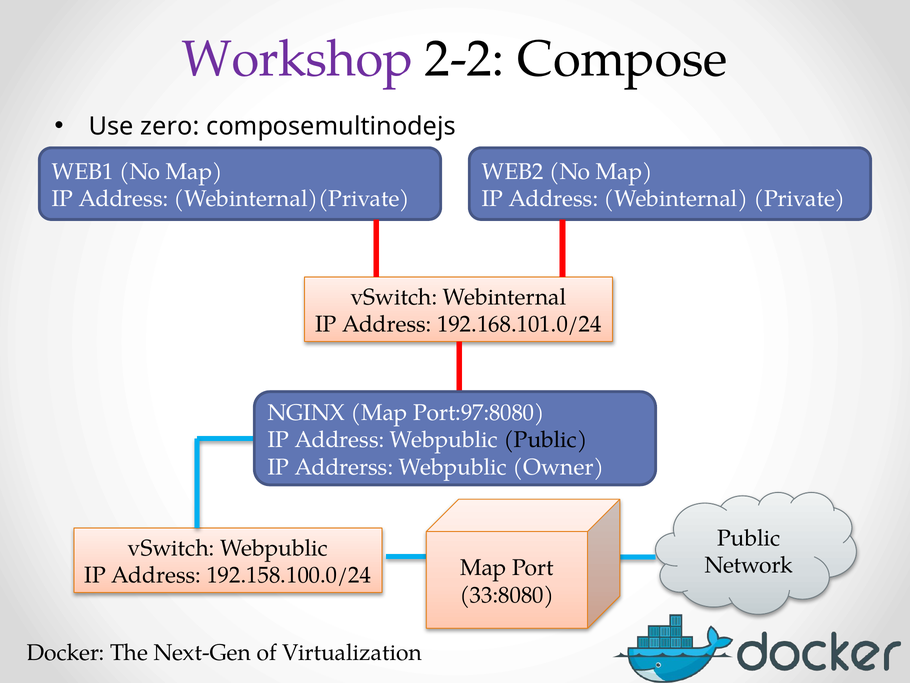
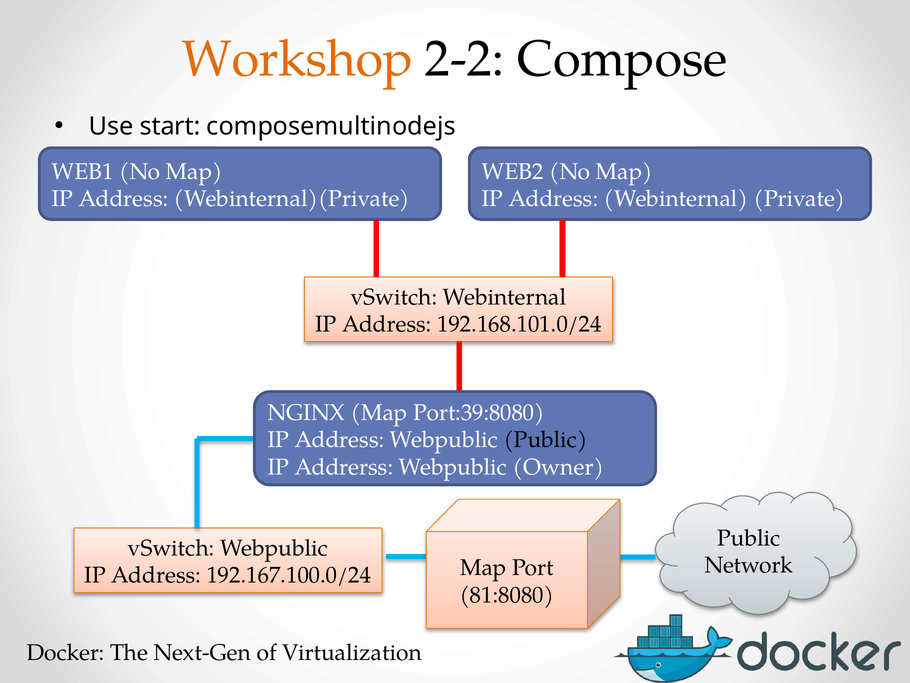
Workshop colour: purple -> orange (297, 59)
zero: zero -> start (170, 126)
Port:97:8080: Port:97:8080 -> Port:39:8080 (479, 412)
192.158.100.0/24: 192.158.100.0/24 -> 192.167.100.0/24 (289, 575)
33:8080: 33:8080 -> 81:8080 (507, 595)
